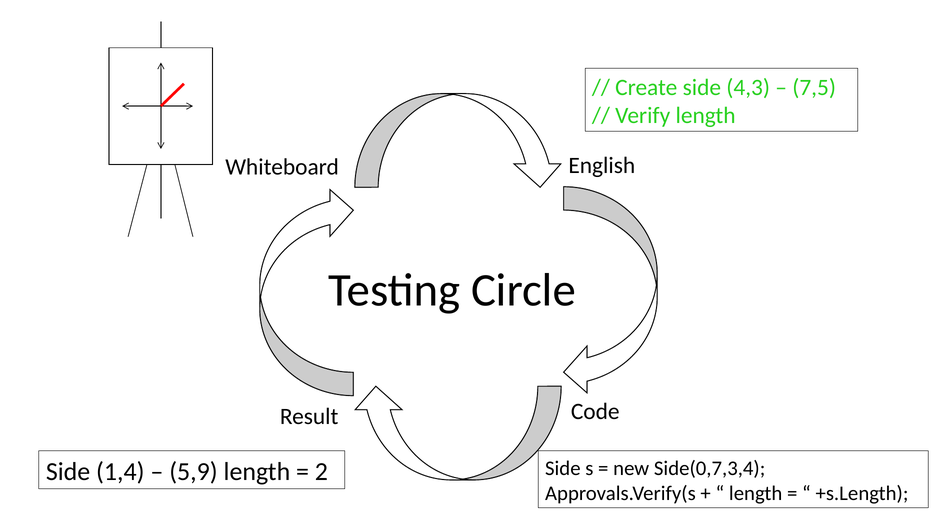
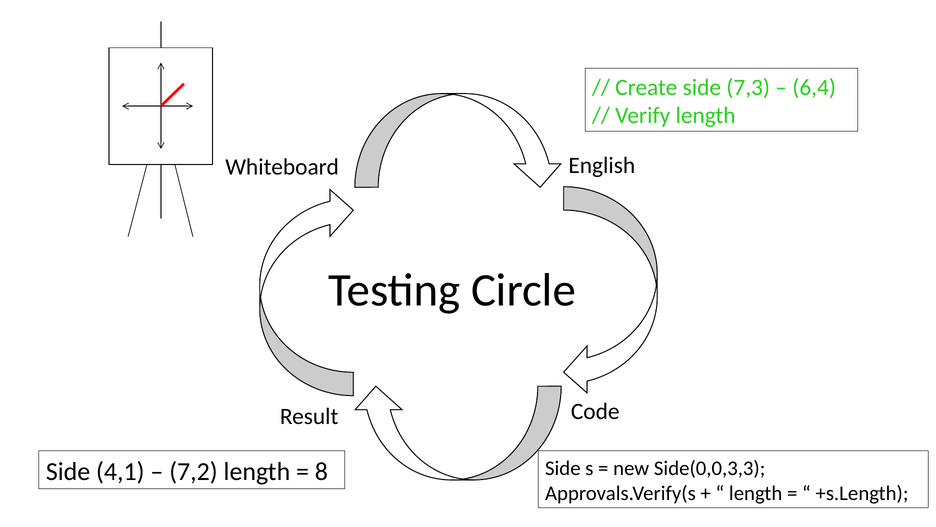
4,3: 4,3 -> 7,3 (748, 87)
7,5: 7,5 -> 6,4 (814, 87)
Side(0,7,3,4: Side(0,7,3,4 -> Side(0,0,3,3 (710, 468)
1,4: 1,4 -> 4,1 (120, 471)
5,9: 5,9 -> 7,2 (193, 471)
2: 2 -> 8 (321, 471)
